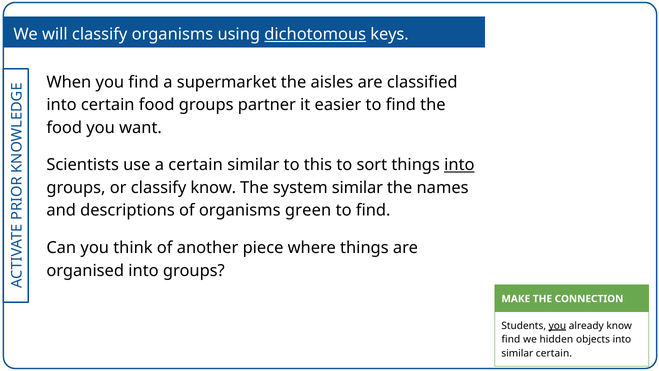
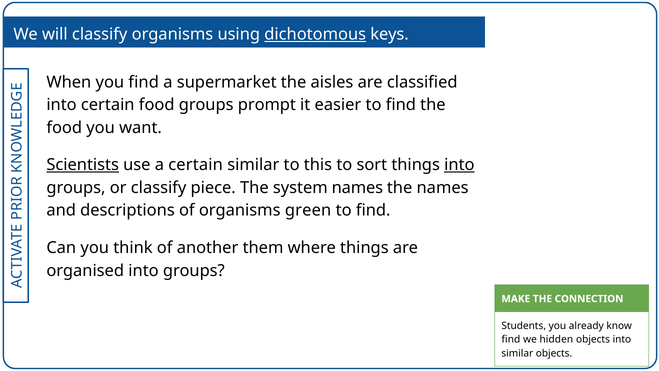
partner: partner -> prompt (267, 105)
Scientists underline: none -> present (83, 165)
classify know: know -> piece (213, 188)
system similar: similar -> names (357, 188)
piece: piece -> them (263, 248)
you underline: present -> none (557, 325)
similar certain: certain -> objects (554, 353)
